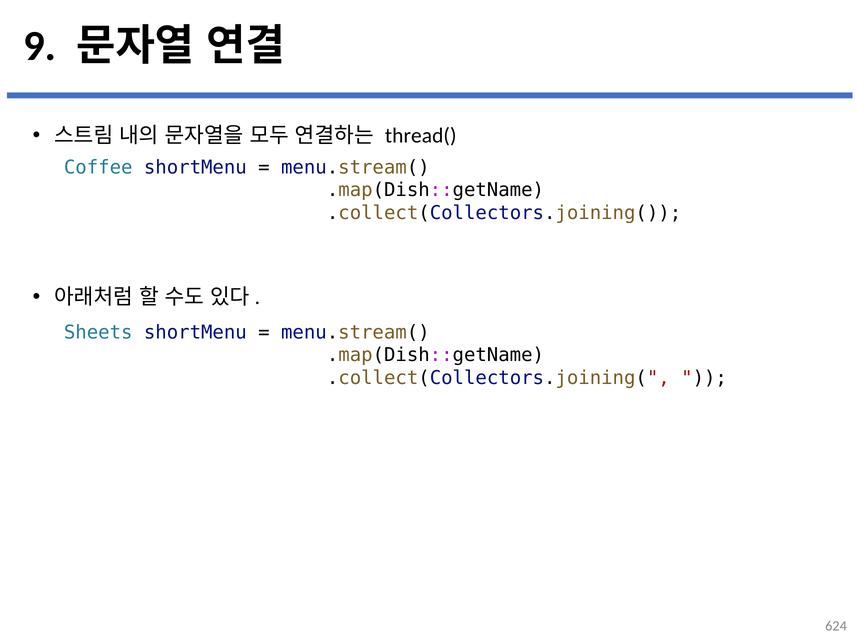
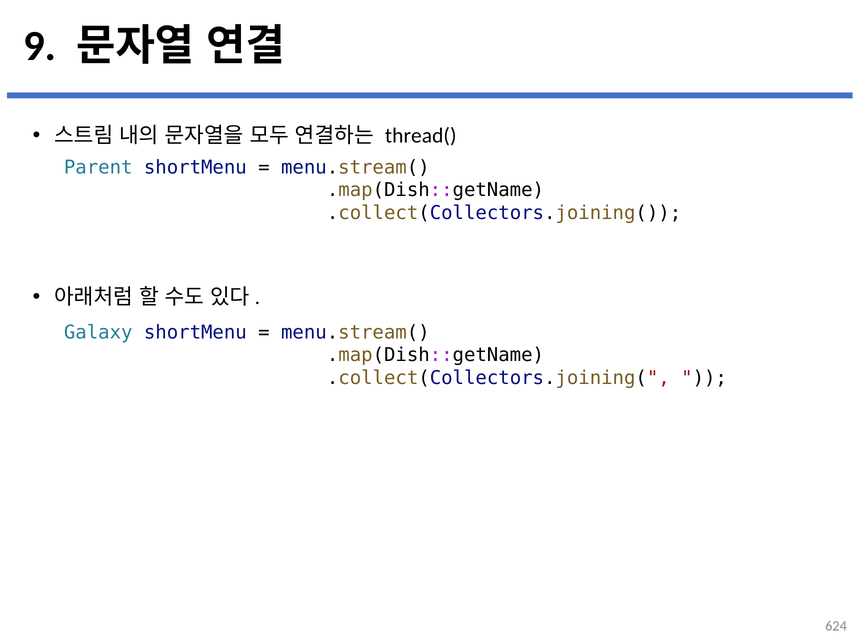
Coffee: Coffee -> Parent (98, 167)
Sheets: Sheets -> Galaxy (98, 332)
